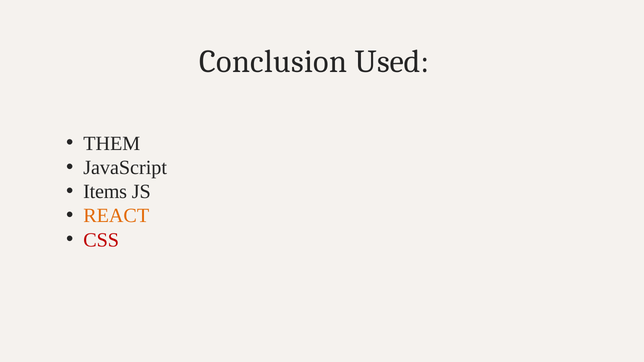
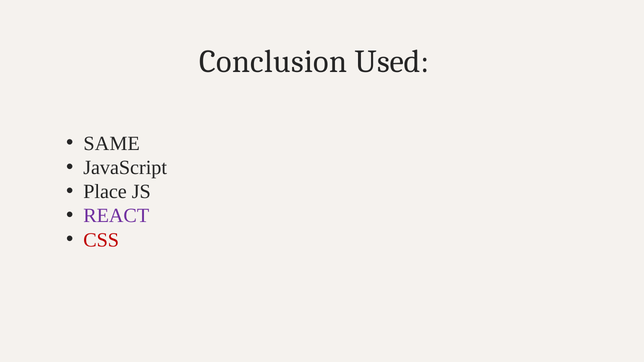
THEM: THEM -> SAME (112, 143)
Items: Items -> Place (105, 192)
REACT colour: orange -> purple (116, 216)
